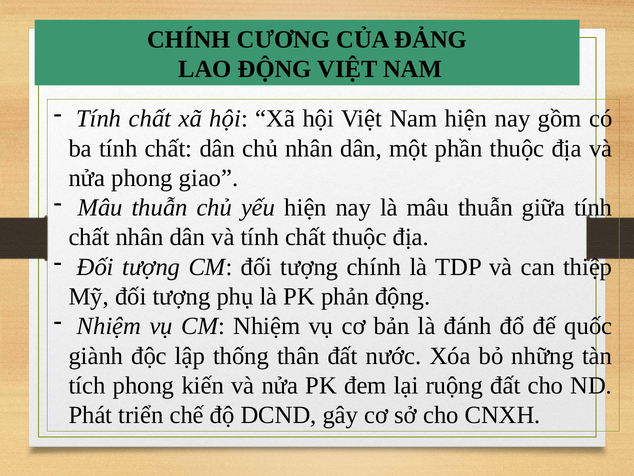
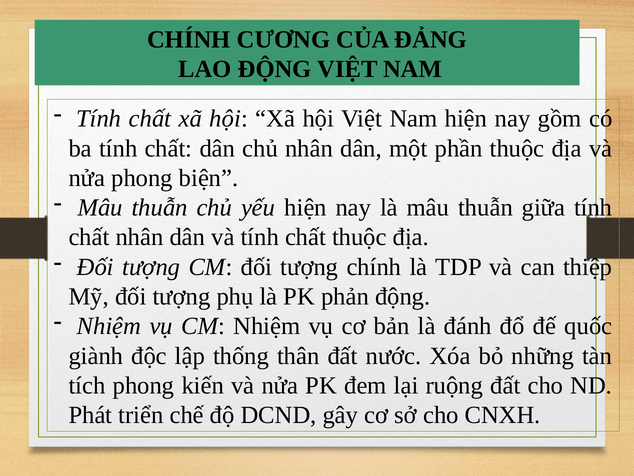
giao: giao -> biện (209, 178)
